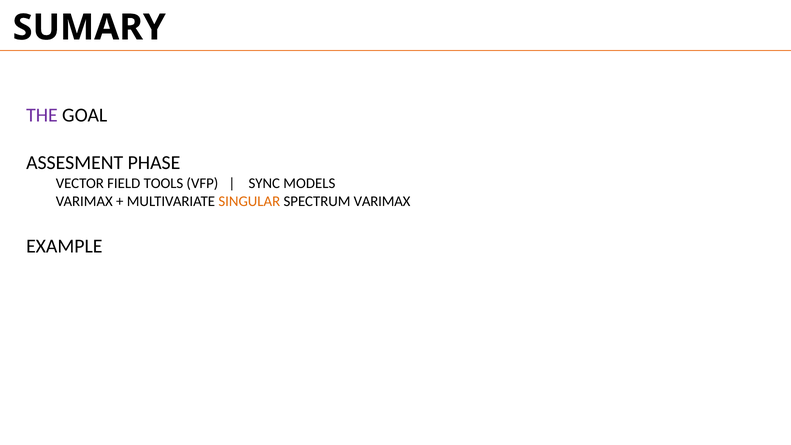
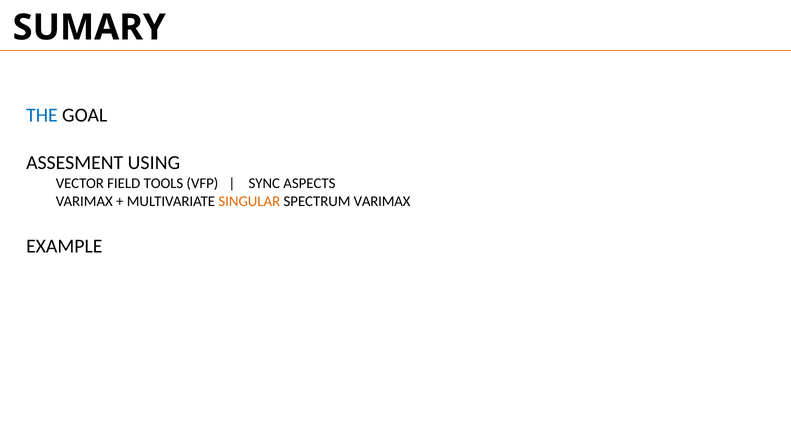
THE colour: purple -> blue (42, 115)
PHASE: PHASE -> USING (154, 163)
MODELS: MODELS -> ASPECTS (309, 183)
